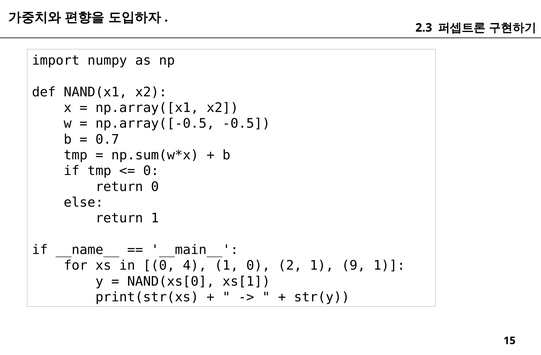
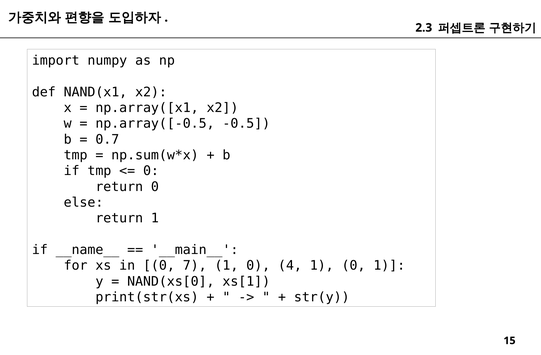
4: 4 -> 7 (195, 266)
2: 2 -> 4 (290, 266)
9: 9 -> 0 (354, 266)
